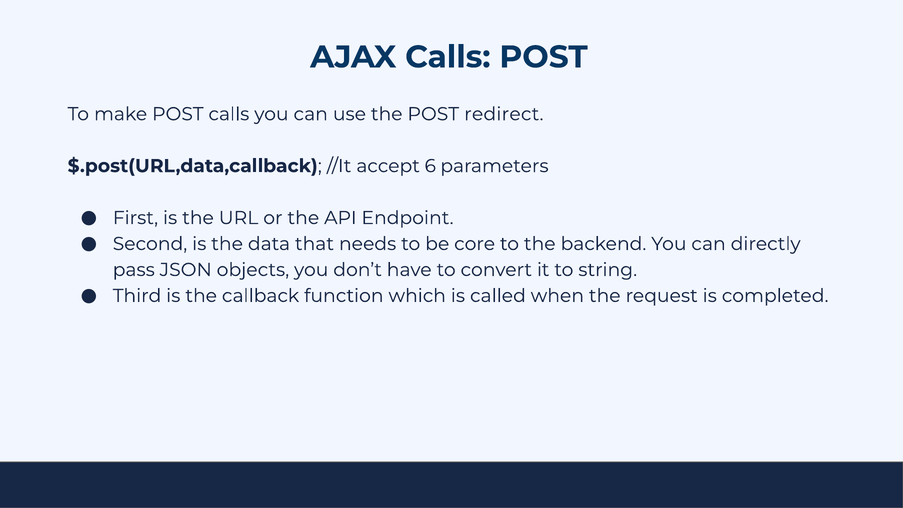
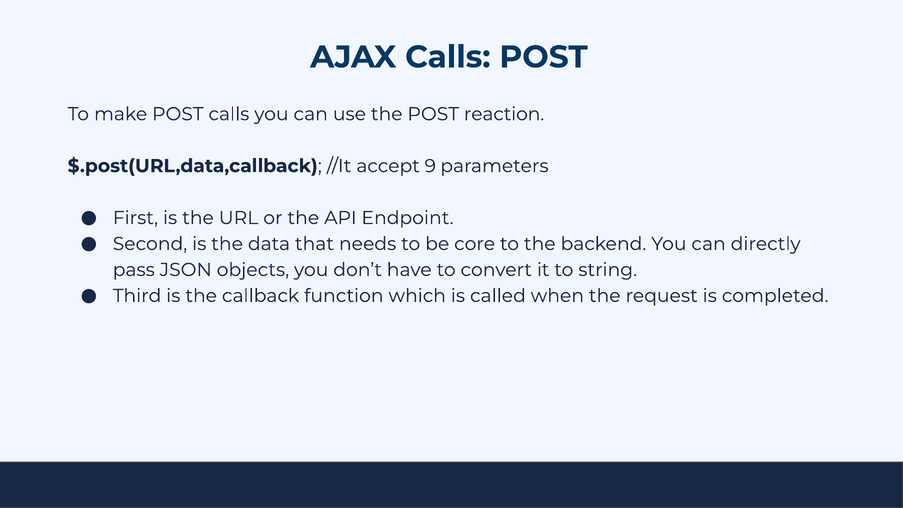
redirect: redirect -> reaction (504, 114)
6: 6 -> 9 (430, 166)
